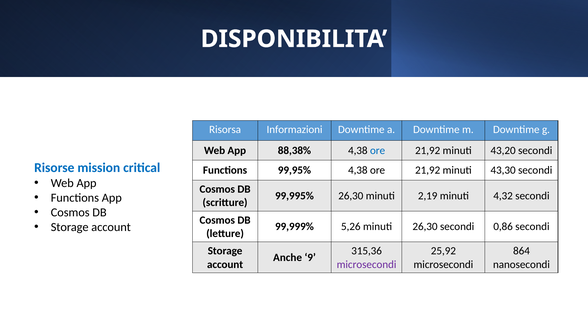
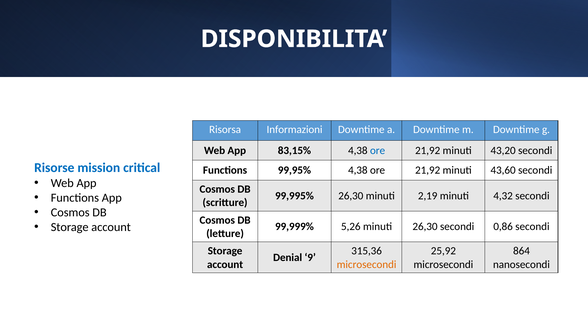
88,38%: 88,38% -> 83,15% (294, 150)
43,30: 43,30 -> 43,60 (503, 170)
Anche: Anche -> Denial (288, 257)
microsecondi colour: purple -> orange (367, 264)
